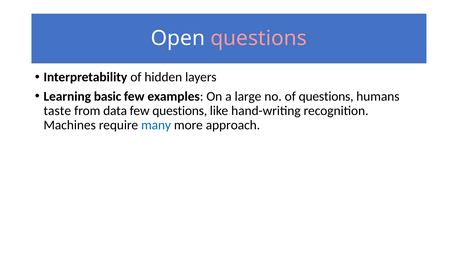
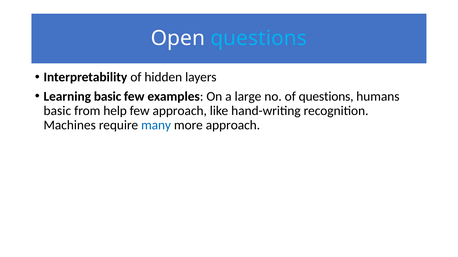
questions colour: pink -> light blue (259, 38)
taste: taste -> basic (57, 111)
data: data -> help (115, 111)
few questions: questions -> approach (180, 111)
